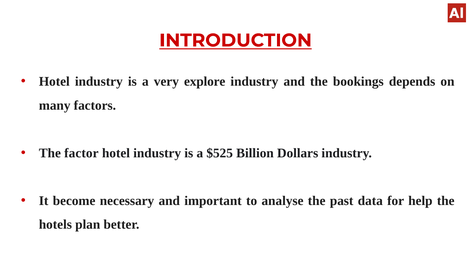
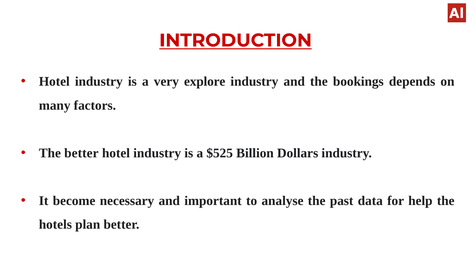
The factor: factor -> better (81, 153)
